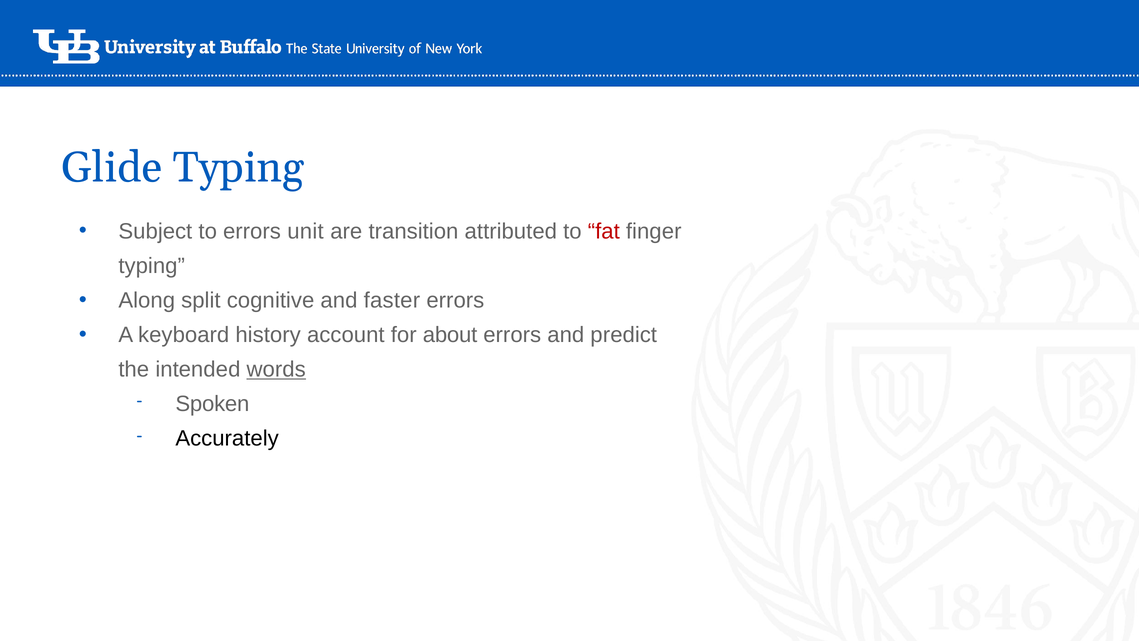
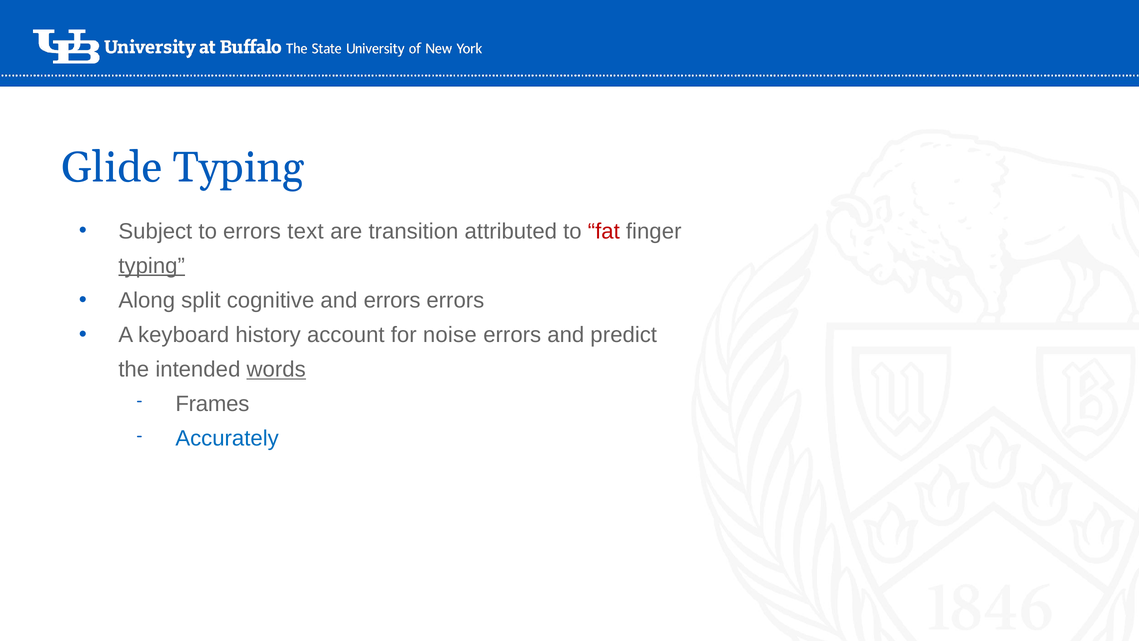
unit: unit -> text (305, 231)
typing underline: none -> present (152, 266)
and faster: faster -> errors (392, 300)
about: about -> noise (450, 335)
Spoken: Spoken -> Frames (212, 404)
Accurately colour: black -> blue (227, 438)
